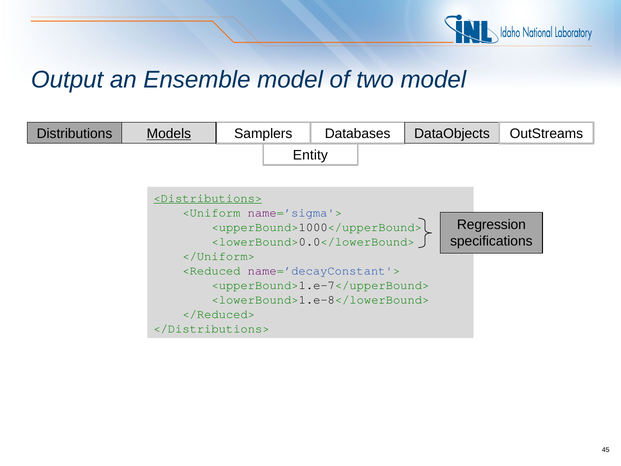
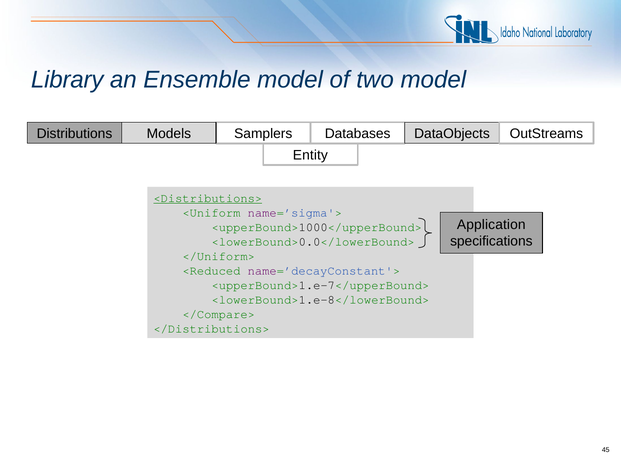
Output: Output -> Library (67, 80)
Models underline: present -> none (169, 134)
Regression: Regression -> Application (491, 225)
</Reduced>: </Reduced> -> </Compare> (219, 314)
